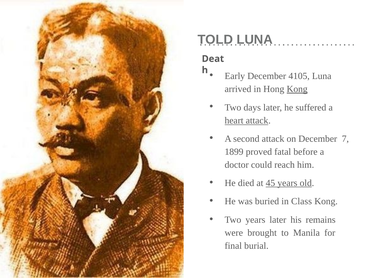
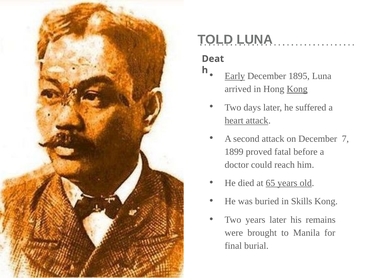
Early underline: none -> present (235, 76)
4105: 4105 -> 1895 (299, 76)
45: 45 -> 65 (270, 183)
Class: Class -> Skills (302, 202)
